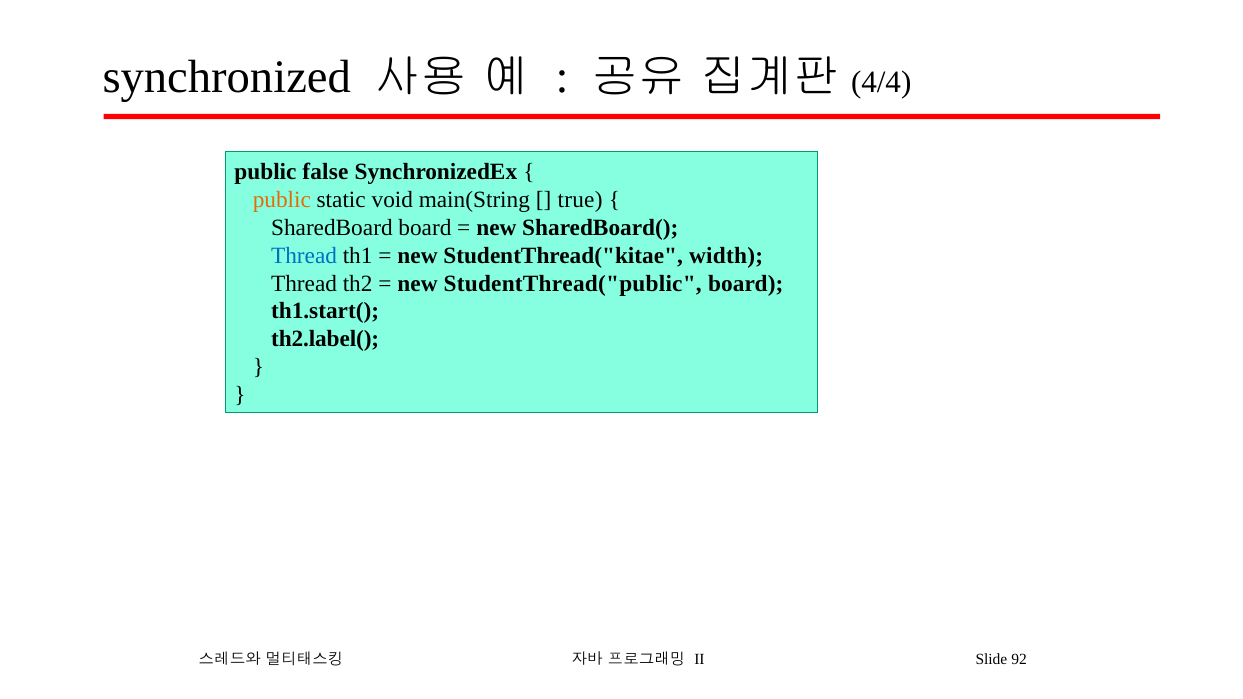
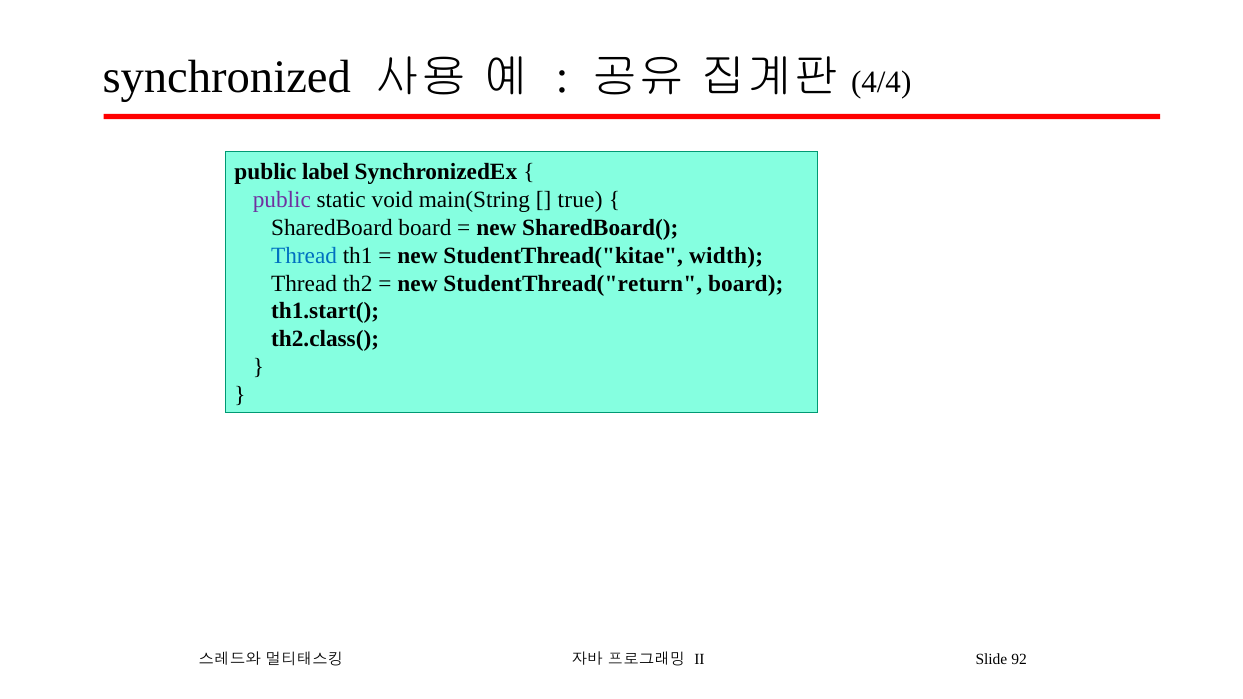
false: false -> label (326, 172)
public colour: orange -> purple (282, 199)
StudentThread("public: StudentThread("public -> StudentThread("return (573, 283)
th2.label(: th2.label( -> th2.class( (325, 339)
